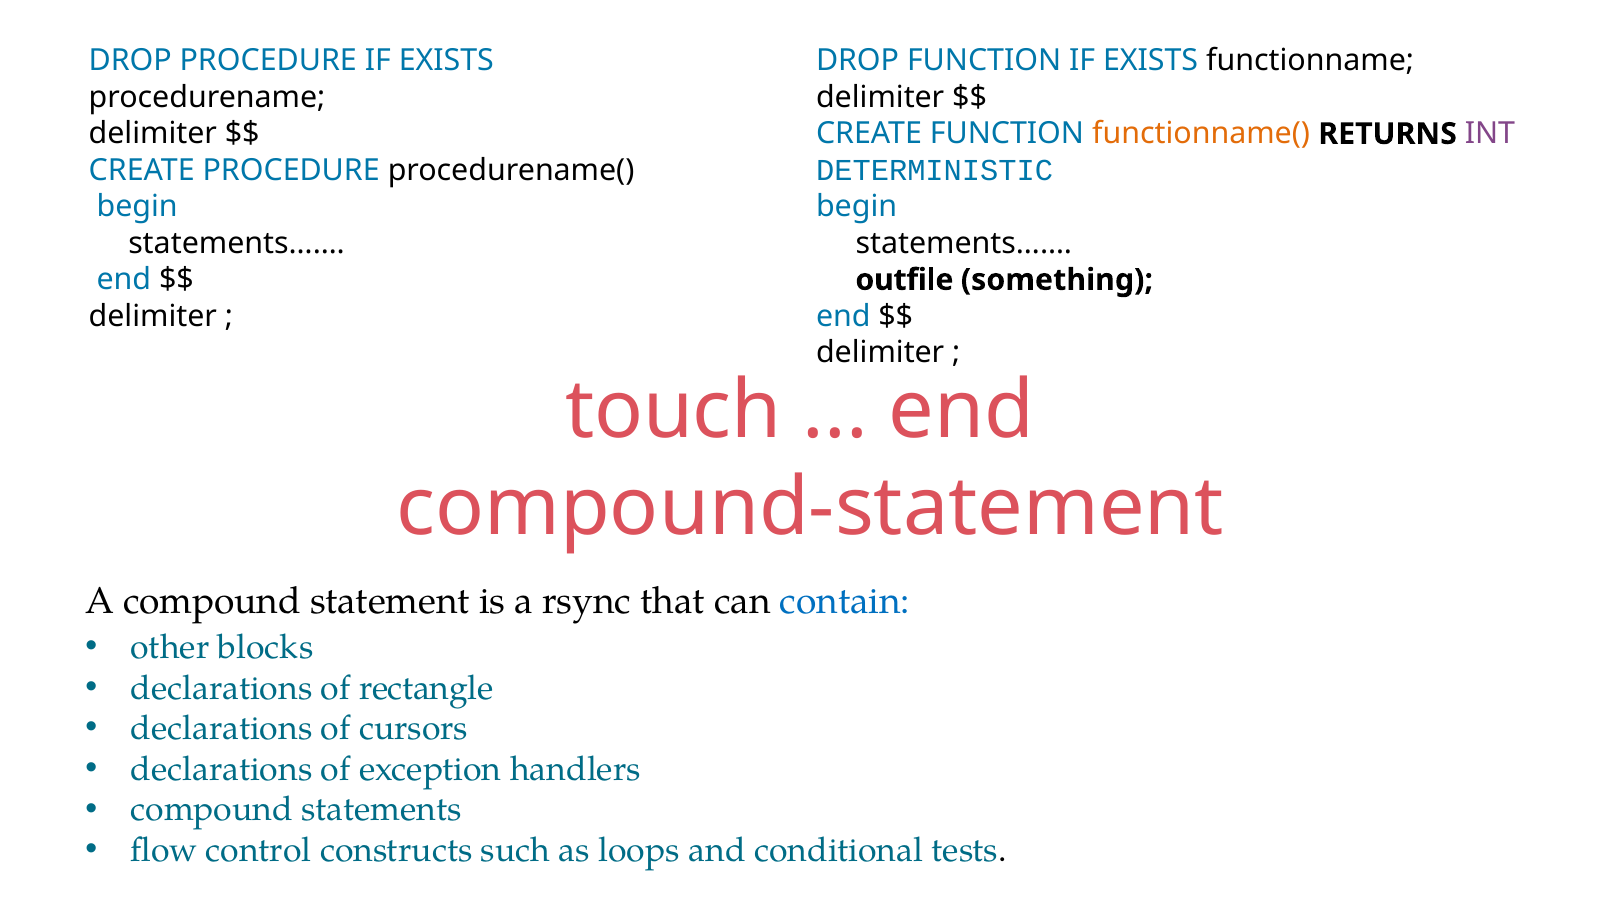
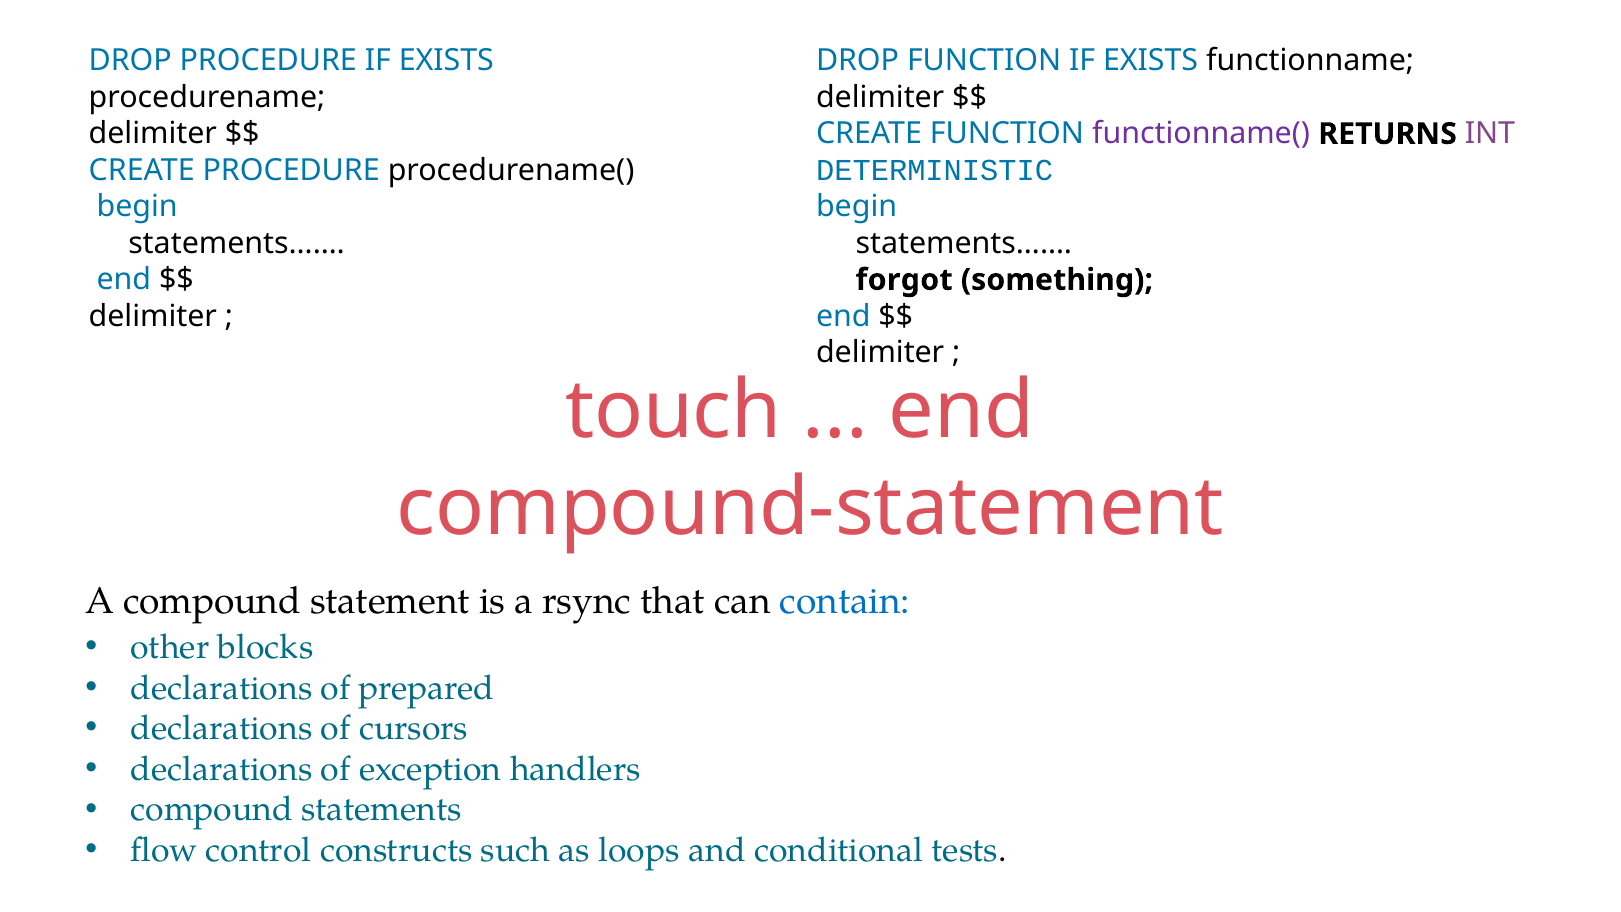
functionname( colour: orange -> purple (1201, 134)
outfile: outfile -> forgot (904, 280)
rectangle: rectangle -> prepared (426, 688)
